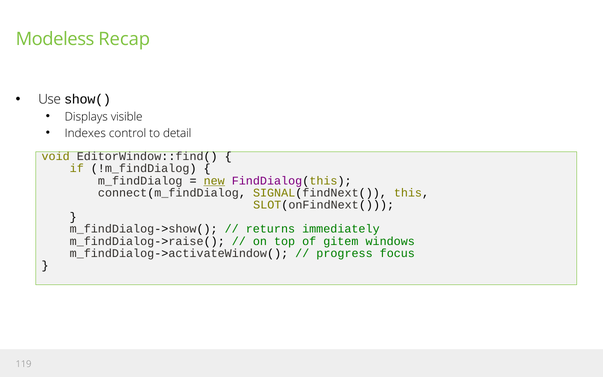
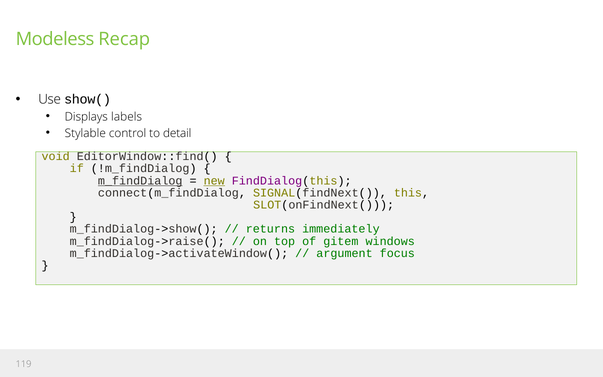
visible: visible -> labels (127, 117)
Indexes: Indexes -> Stylable (85, 133)
m_findDialog underline: none -> present (140, 181)
progress: progress -> argument (345, 253)
